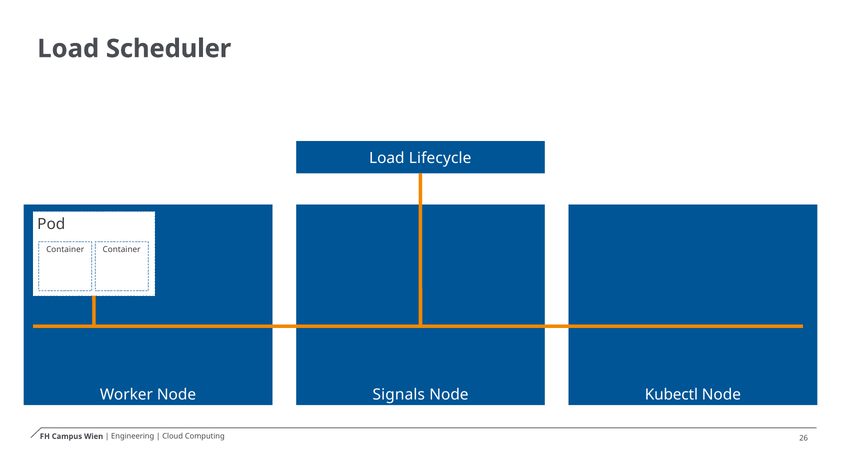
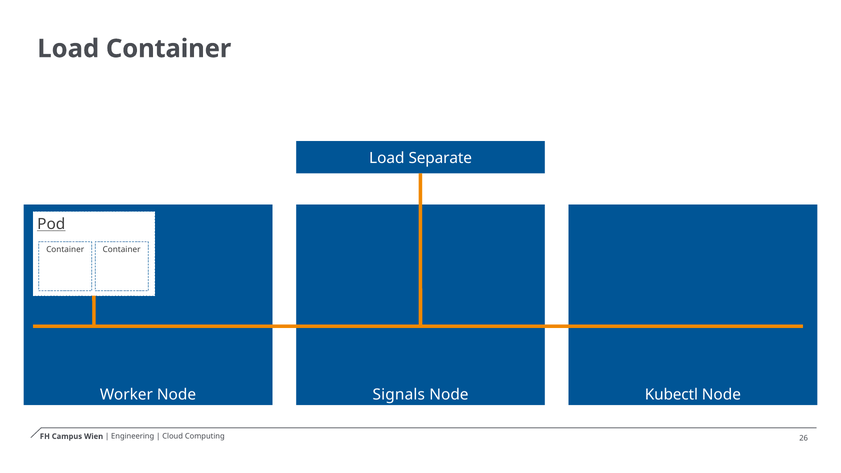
Load Scheduler: Scheduler -> Container (169, 49)
Lifecycle: Lifecycle -> Separate (440, 158)
Pod underline: none -> present (51, 224)
